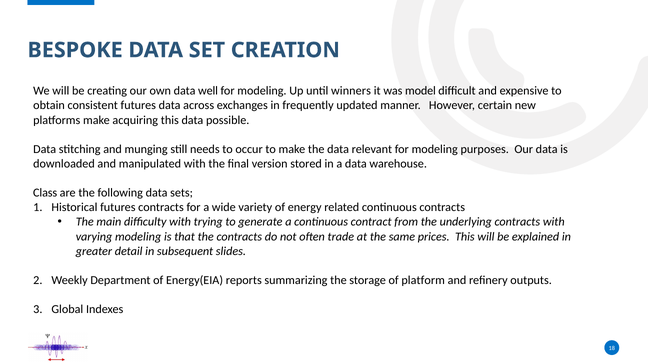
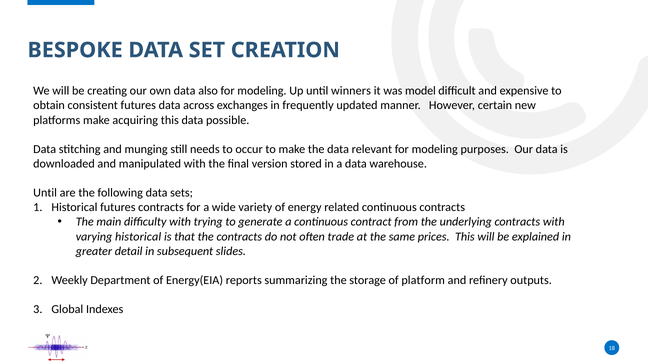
well: well -> also (208, 91)
Class: Class -> Until (45, 193)
varying modeling: modeling -> historical (138, 237)
